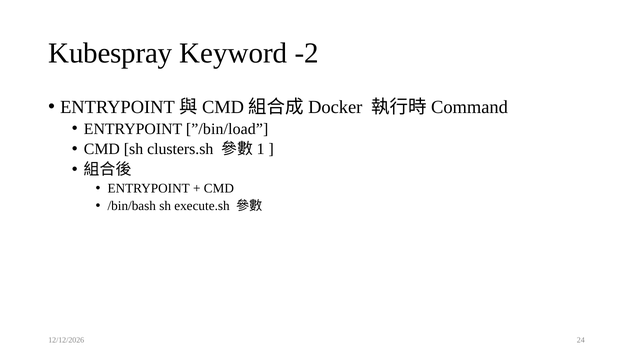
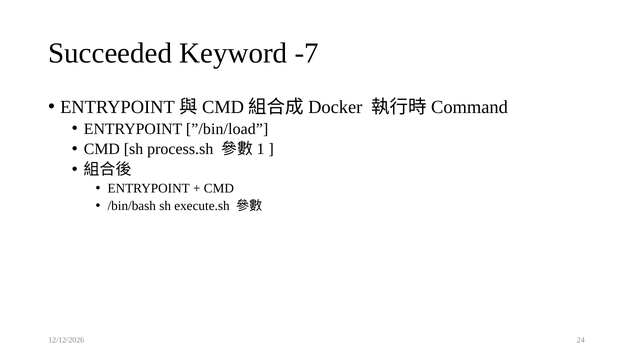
Kubespray: Kubespray -> Succeeded (110, 53)
-2: -2 -> -7 (307, 53)
clusters.sh: clusters.sh -> process.sh (180, 149)
